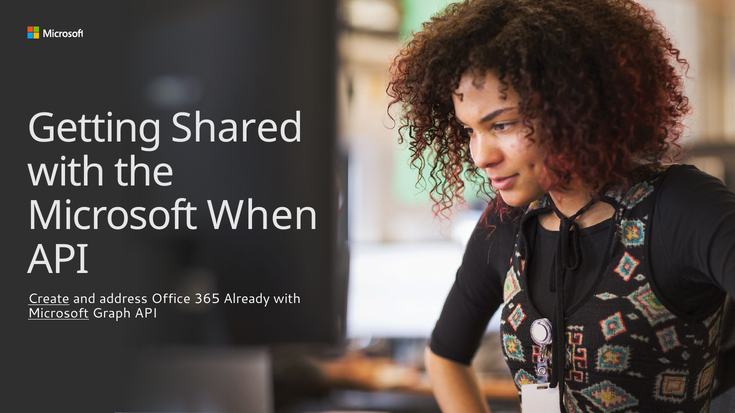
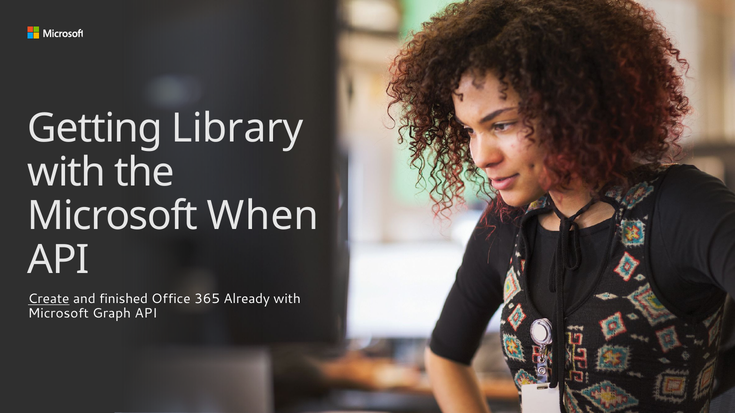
Shared: Shared -> Library (237, 129)
address: address -> finished (124, 299)
Microsoft underline: present -> none (58, 314)
